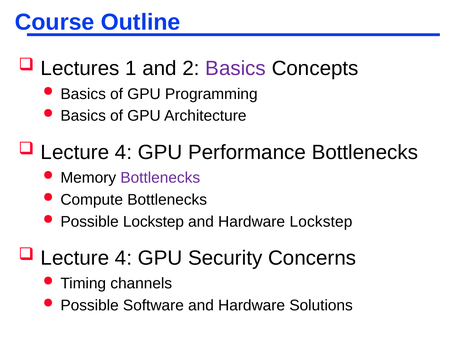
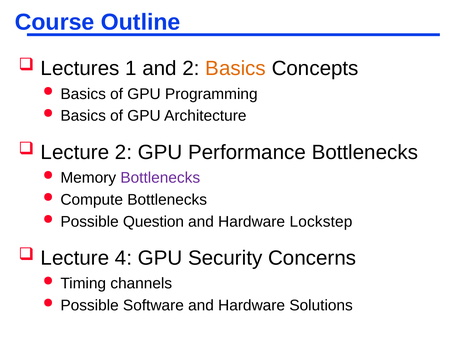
Basics colour: purple -> orange (236, 69)
4: 4 -> 2 (123, 152)
Possible Lockstep: Lockstep -> Question (153, 222)
